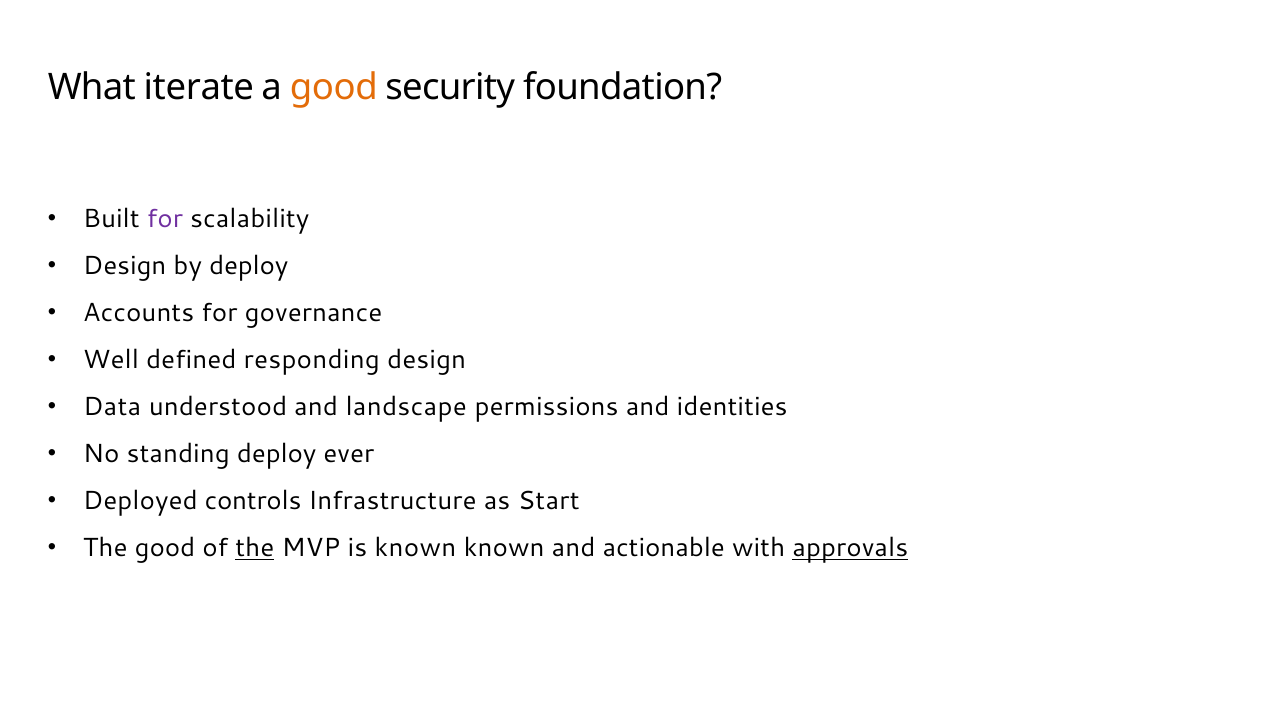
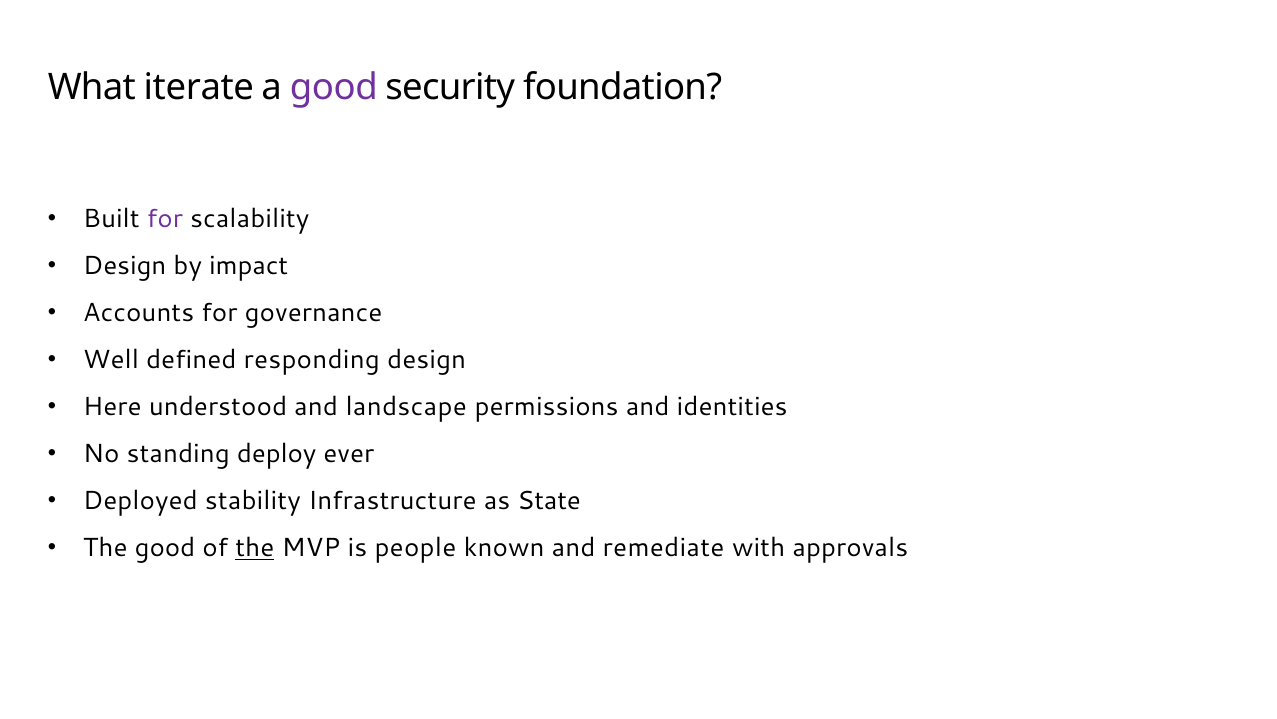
good colour: orange -> purple (334, 87)
by deploy: deploy -> impact (249, 266)
Data: Data -> Here (112, 407)
controls: controls -> stability (253, 501)
Start: Start -> State (549, 501)
is known: known -> people (415, 548)
actionable: actionable -> remediate (664, 548)
approvals underline: present -> none (850, 548)
